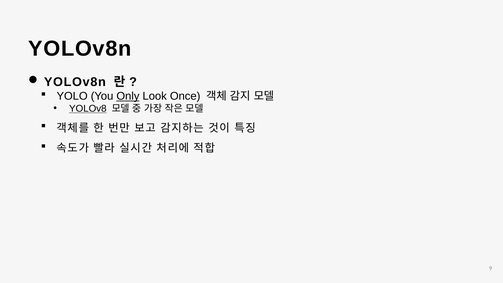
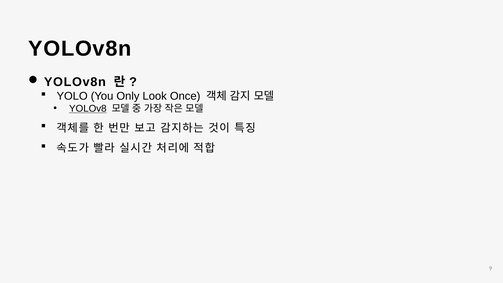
Only underline: present -> none (128, 96)
